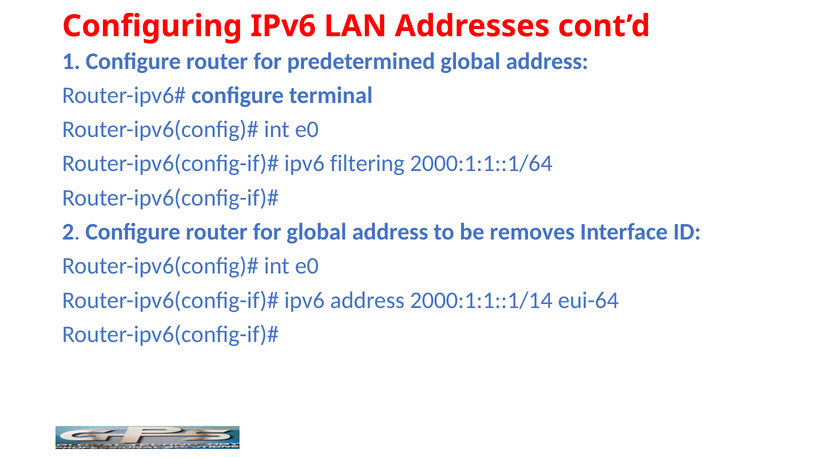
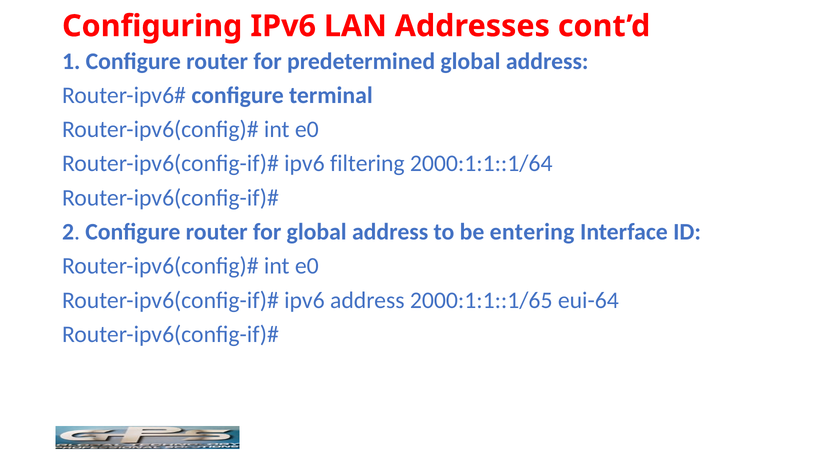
removes: removes -> entering (532, 232)
2000:1:1::1/14: 2000:1:1::1/14 -> 2000:1:1::1/65 (481, 300)
